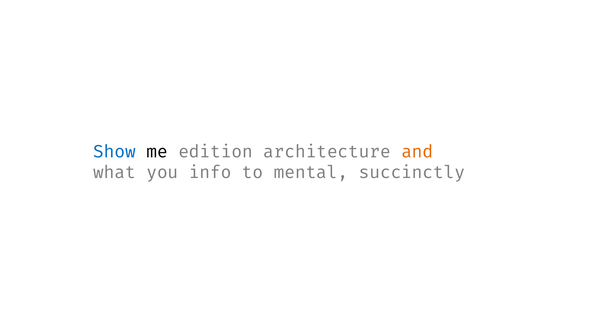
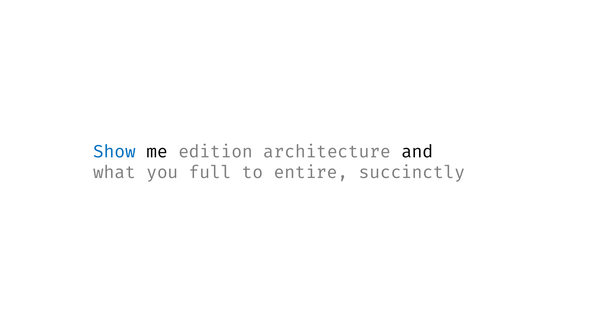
and colour: orange -> black (417, 151)
info: info -> full (210, 172)
mental: mental -> entire (311, 172)
